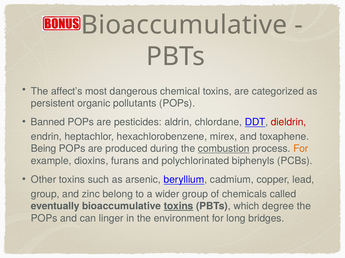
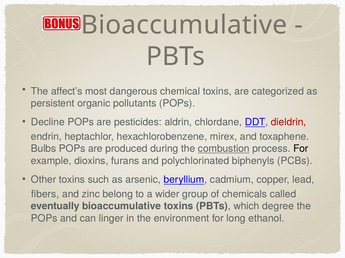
Banned: Banned -> Decline (48, 122)
Being: Being -> Bulbs (44, 149)
For colour: orange -> black (301, 149)
group: group -> fibers (45, 195)
toxins underline: present -> none (179, 207)
bridges: bridges -> ethanol (266, 219)
